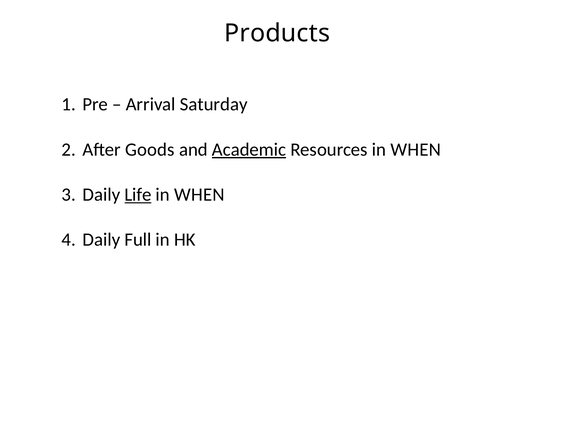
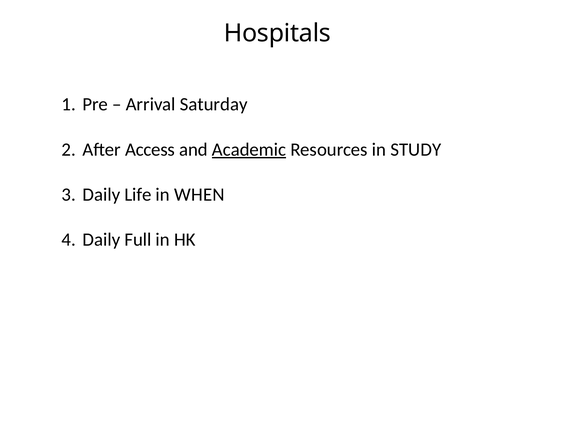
Products: Products -> Hospitals (277, 33)
Goods: Goods -> Access (150, 150)
Resources in WHEN: WHEN -> STUDY (416, 150)
Life underline: present -> none (138, 195)
